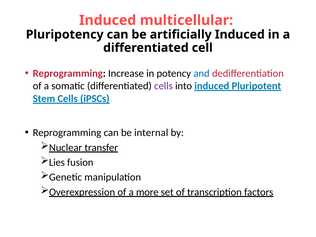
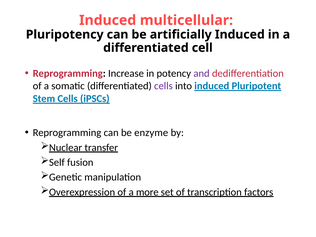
and colour: blue -> purple (202, 73)
internal: internal -> enzyme (151, 133)
Lies: Lies -> Self (57, 162)
